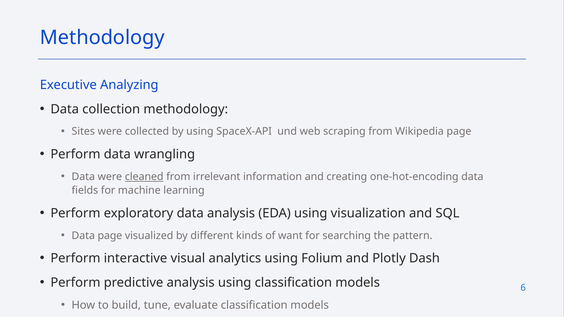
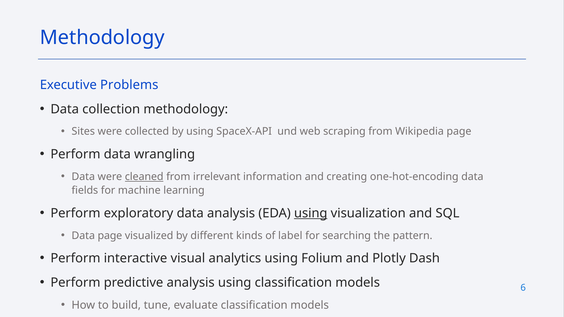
Analyzing: Analyzing -> Problems (129, 85)
using underline: none -> present (311, 213)
want: want -> label (290, 236)
